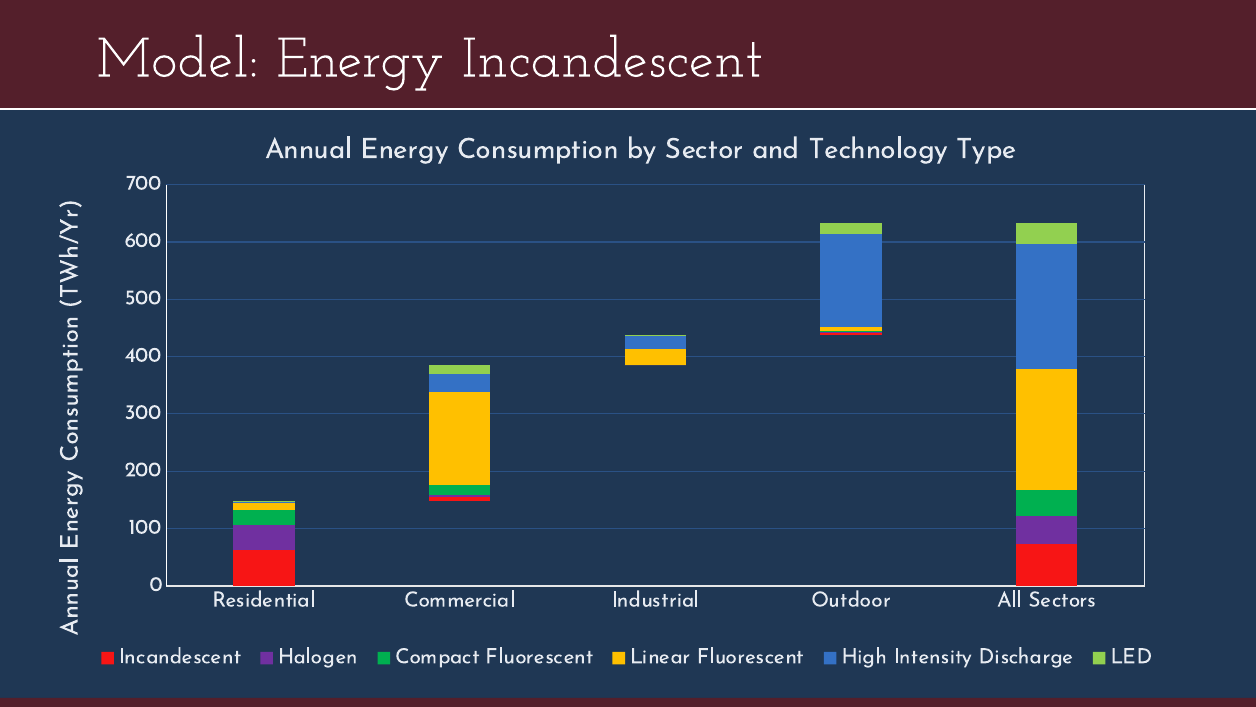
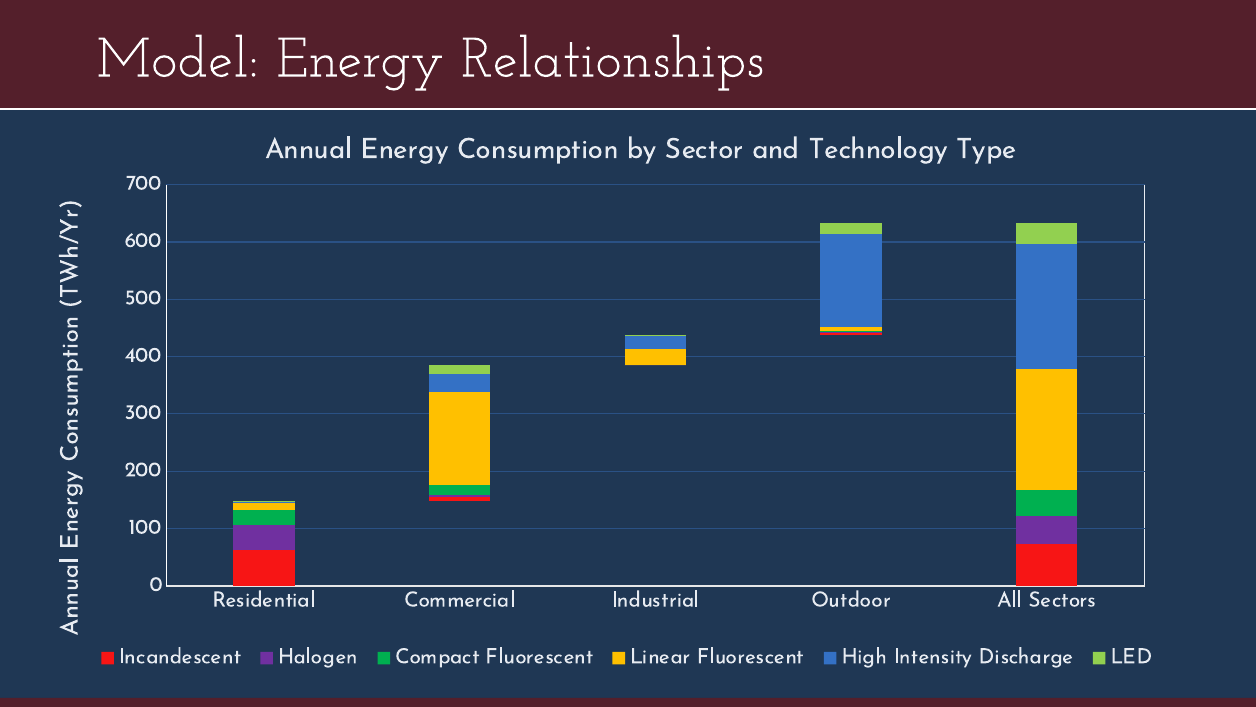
Energy Incandescent: Incandescent -> Relationships (613, 58)
